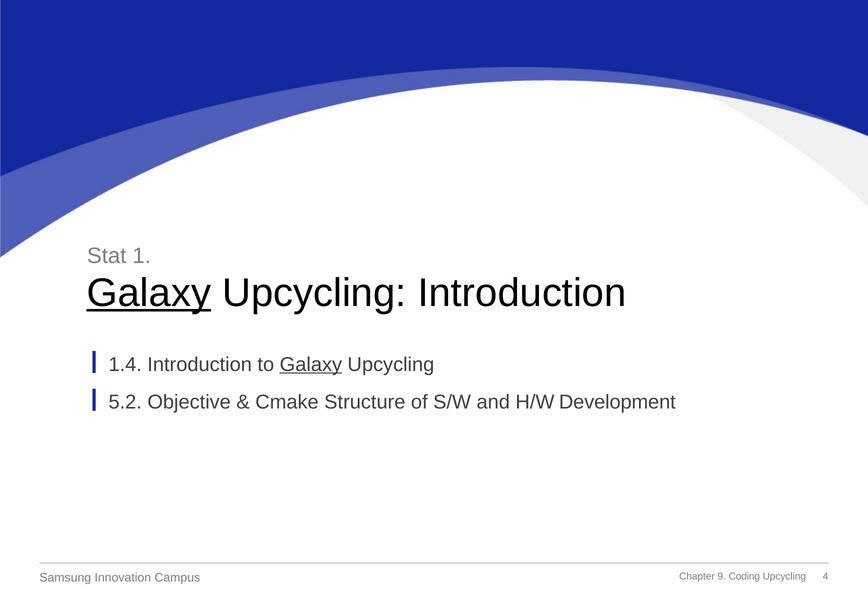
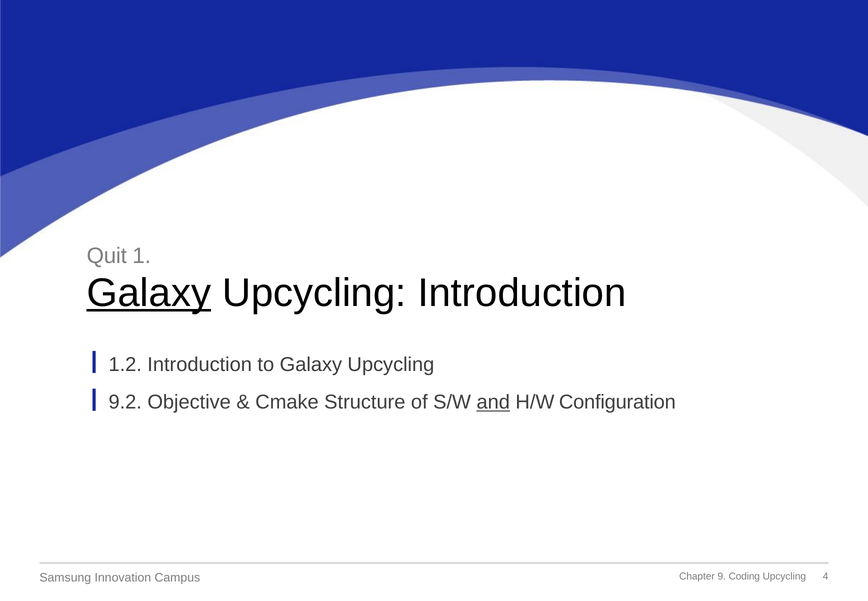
Stat: Stat -> Quit (107, 256)
1.4: 1.4 -> 1.2 (125, 364)
Galaxy underline: present -> none (311, 364)
5.2: 5.2 -> 9.2 (125, 402)
and underline: none -> present (493, 402)
Development: Development -> Configuration (617, 402)
